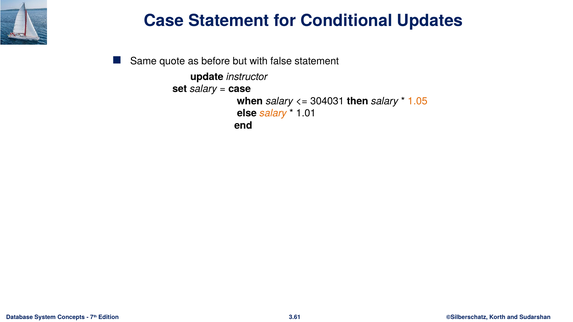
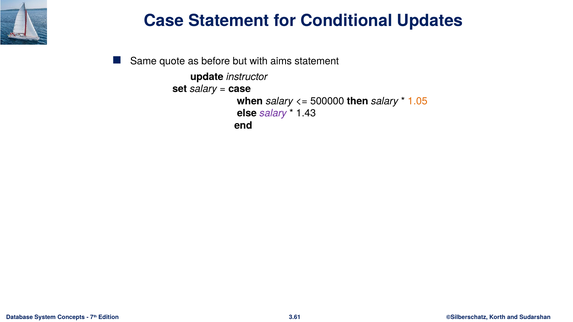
false: false -> aims (281, 61)
304031: 304031 -> 500000 (327, 101)
salary colour: orange -> purple (273, 113)
1.01: 1.01 -> 1.43 (306, 113)
